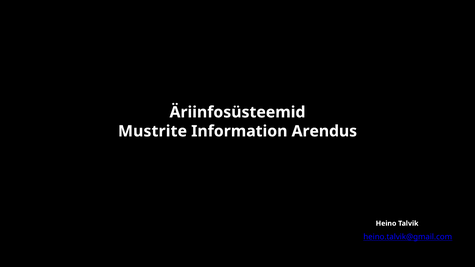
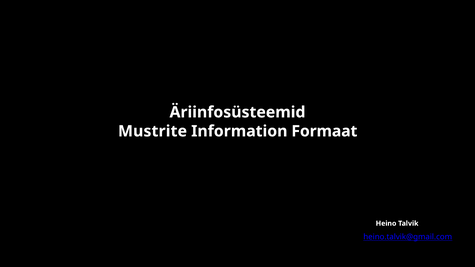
Arendus: Arendus -> Formaat (324, 131)
